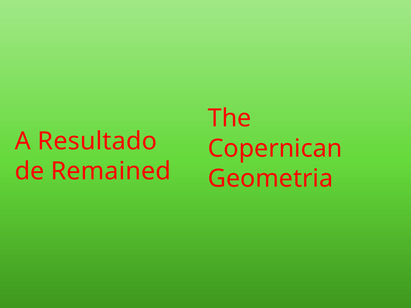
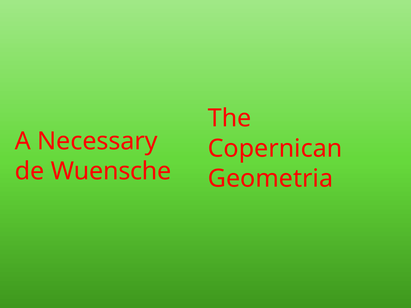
Resultado: Resultado -> Necessary (97, 141)
Remained: Remained -> Wuensche (111, 171)
